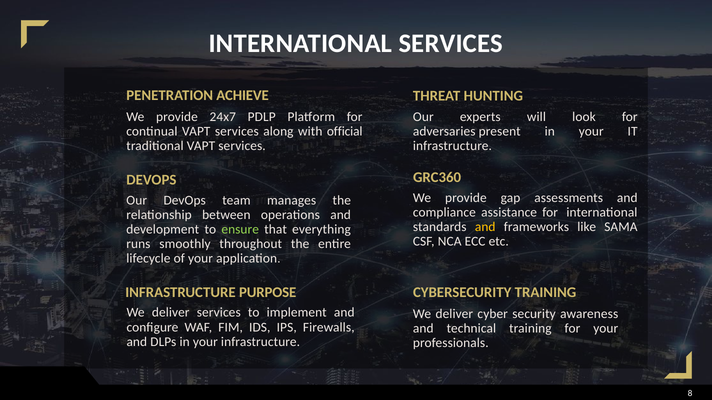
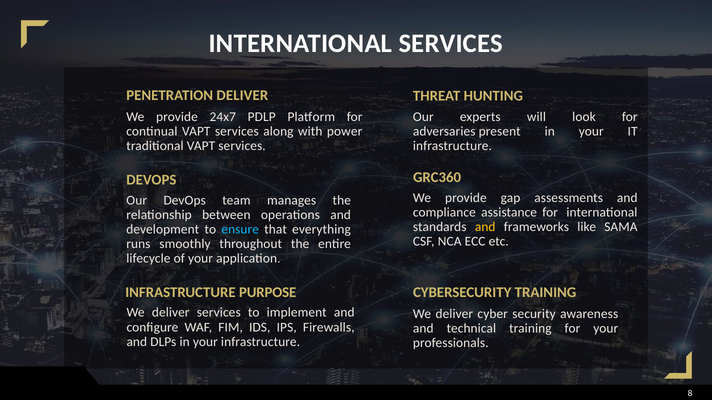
PENETRATION ACHIEVE: ACHIEVE -> DELIVER (242, 96)
official: official -> power (345, 131)
ensure colour: light green -> light blue (240, 230)
